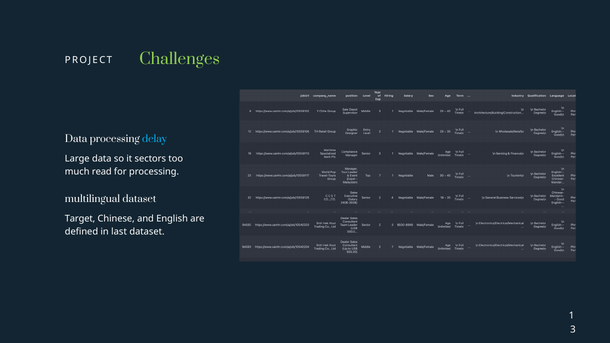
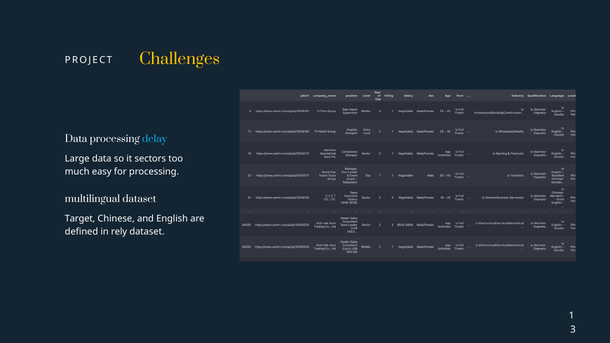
Challenges colour: light green -> yellow (180, 59)
read: read -> easy (102, 172)
last: last -> rely (119, 232)
